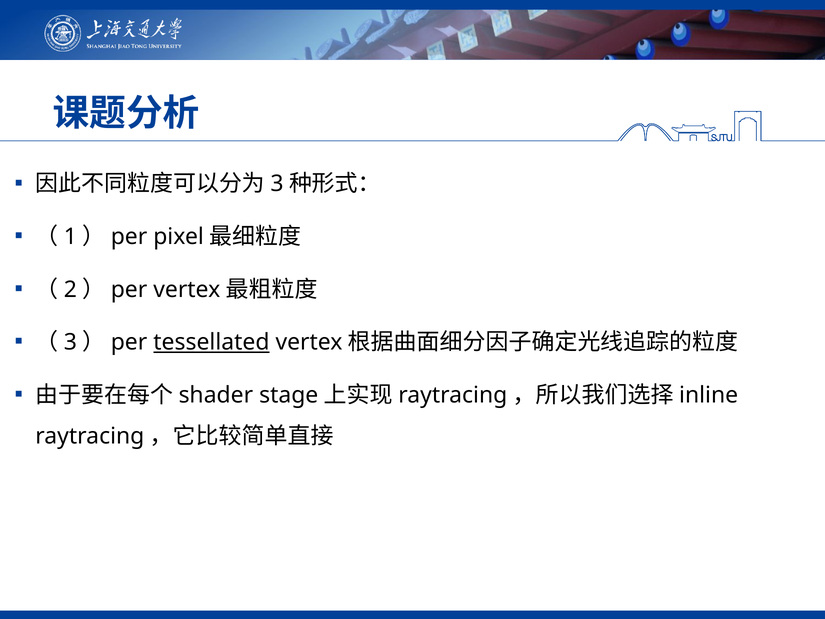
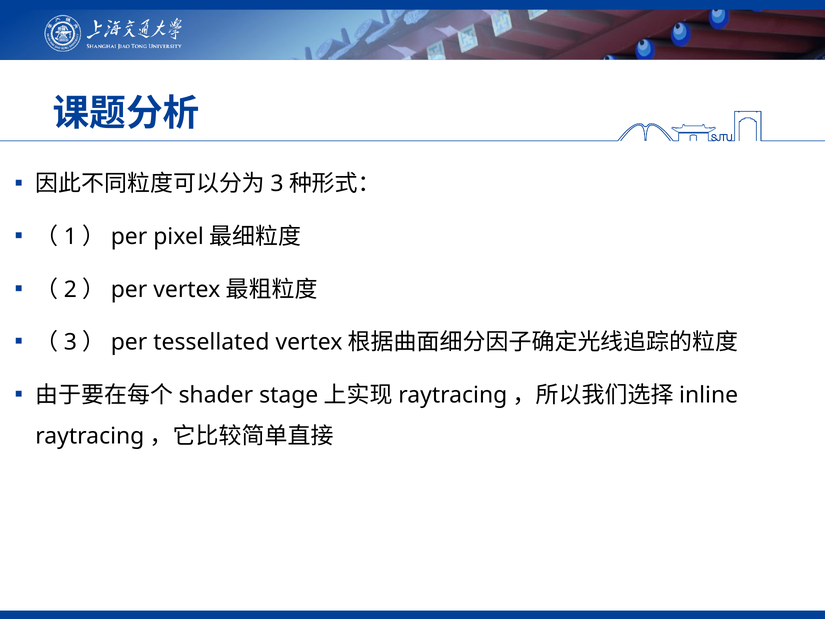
tessellated underline: present -> none (211, 342)
